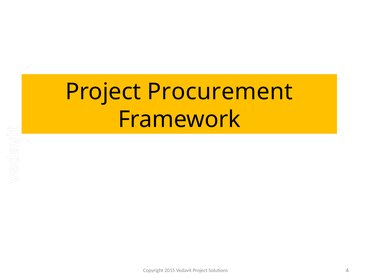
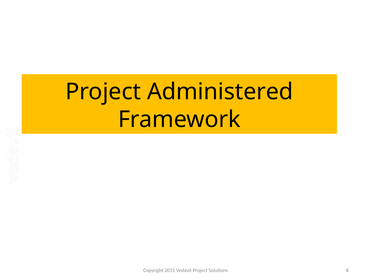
Procurement: Procurement -> Administered (220, 92)
